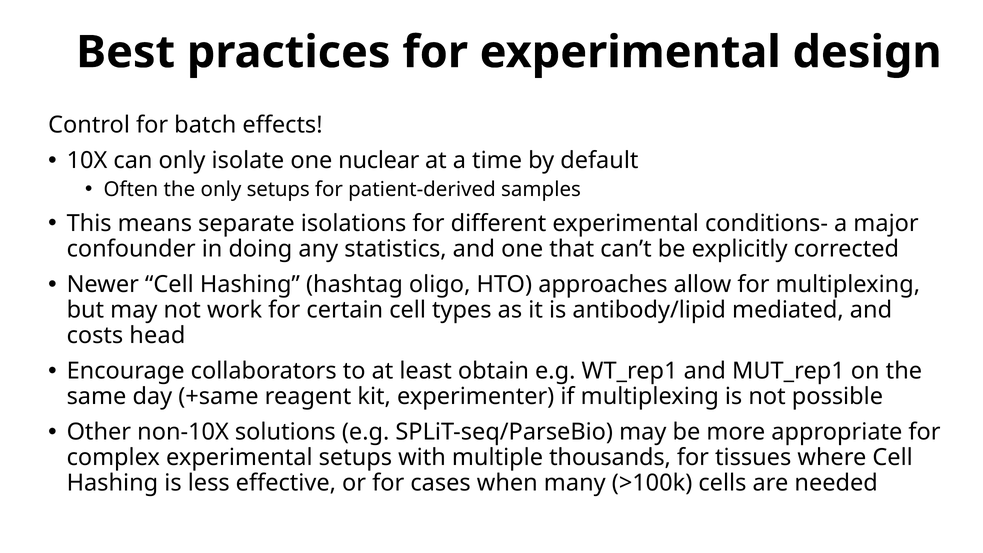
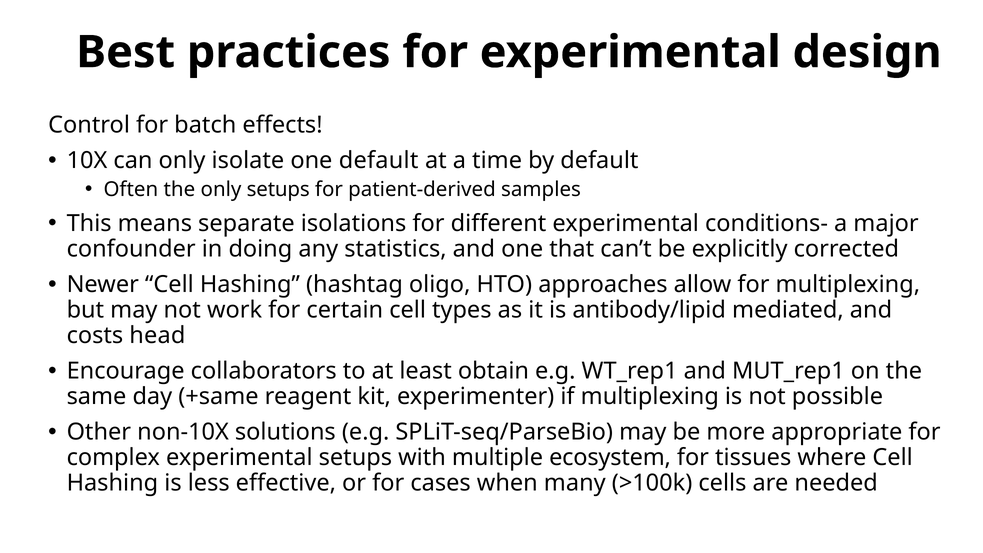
one nuclear: nuclear -> default (379, 161)
thousands: thousands -> ecosystem (610, 458)
